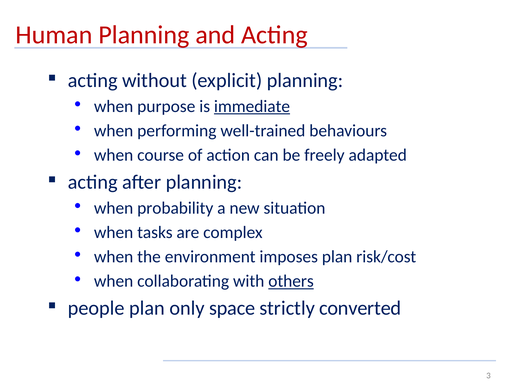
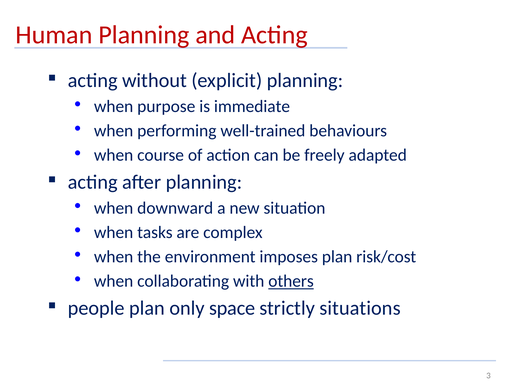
immediate underline: present -> none (252, 106)
probability: probability -> downward (175, 208)
converted: converted -> situations (360, 308)
